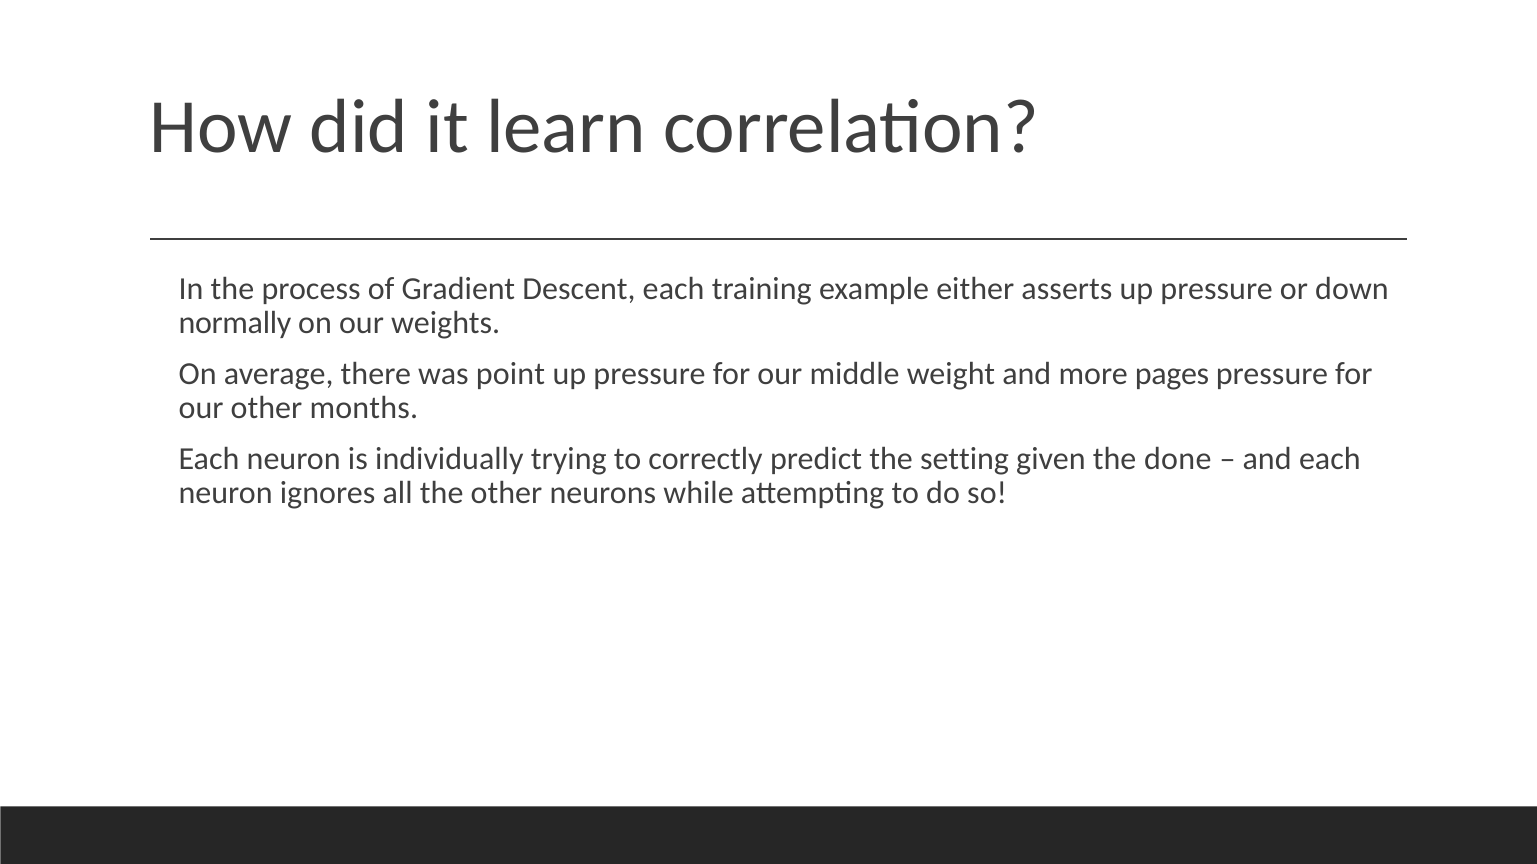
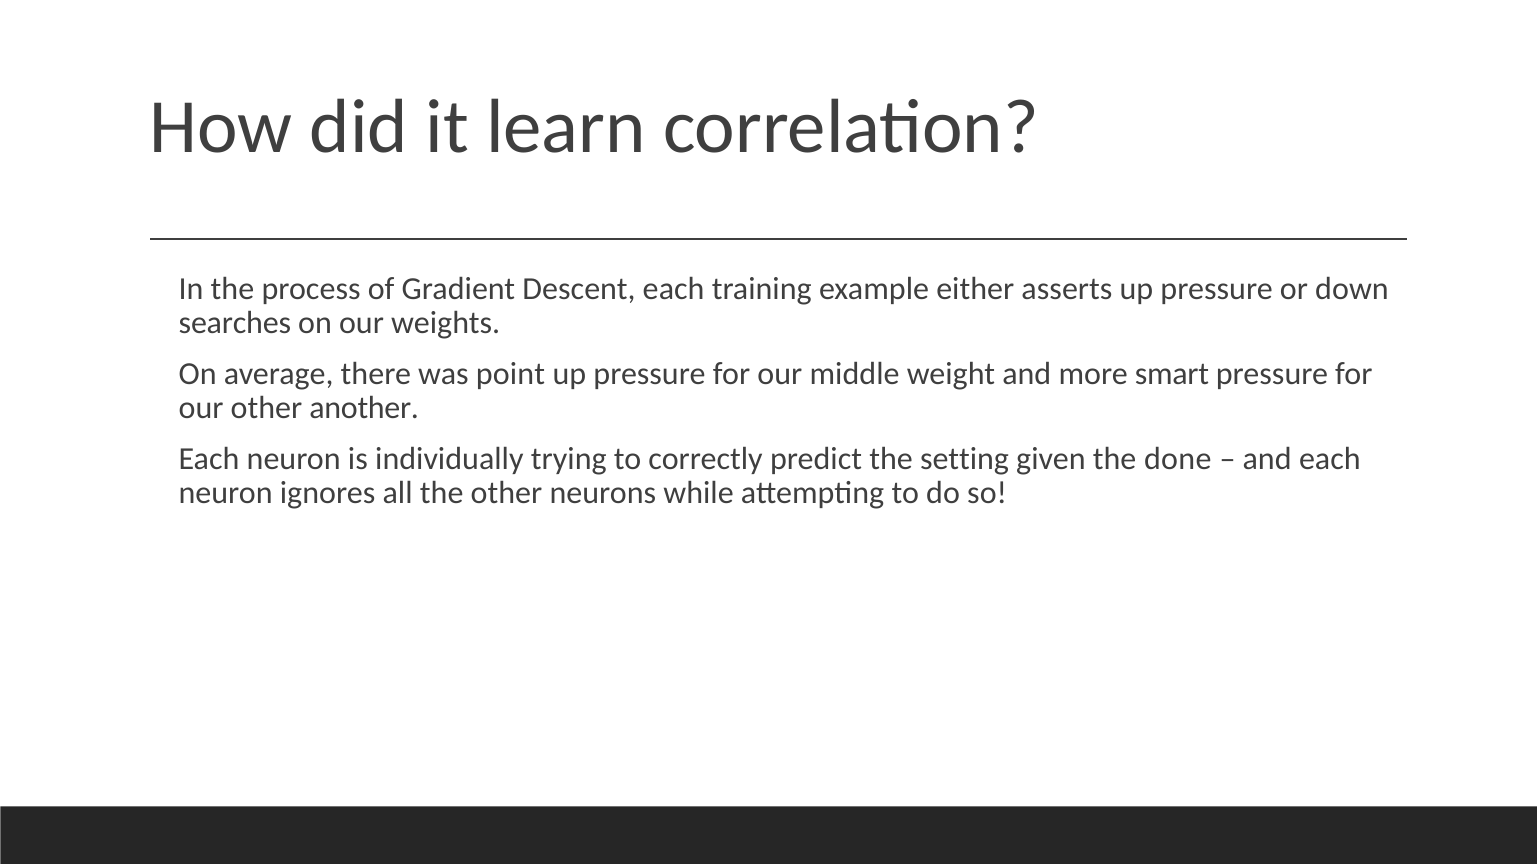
normally: normally -> searches (235, 323)
pages: pages -> smart (1172, 374)
months: months -> another (364, 408)
